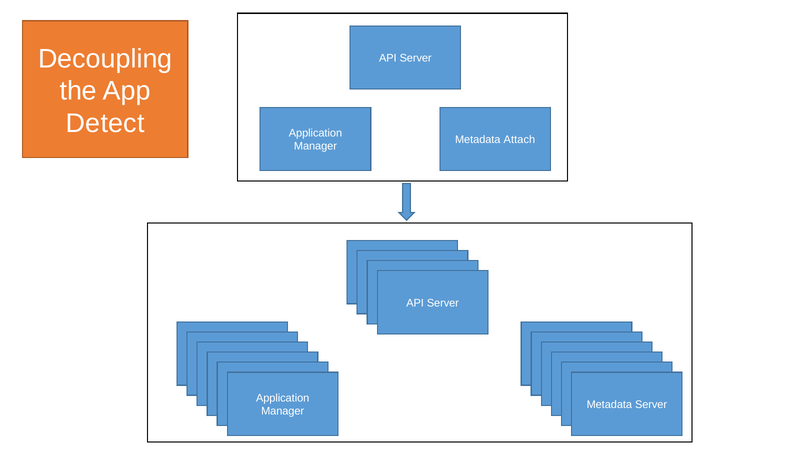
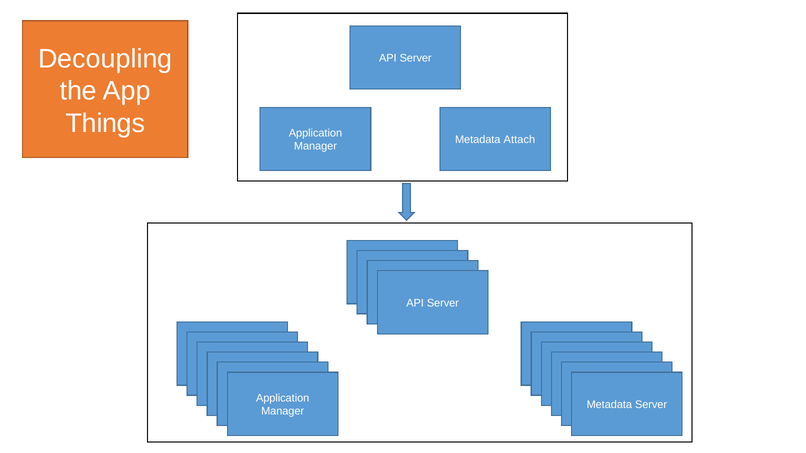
Detect: Detect -> Things (105, 123)
